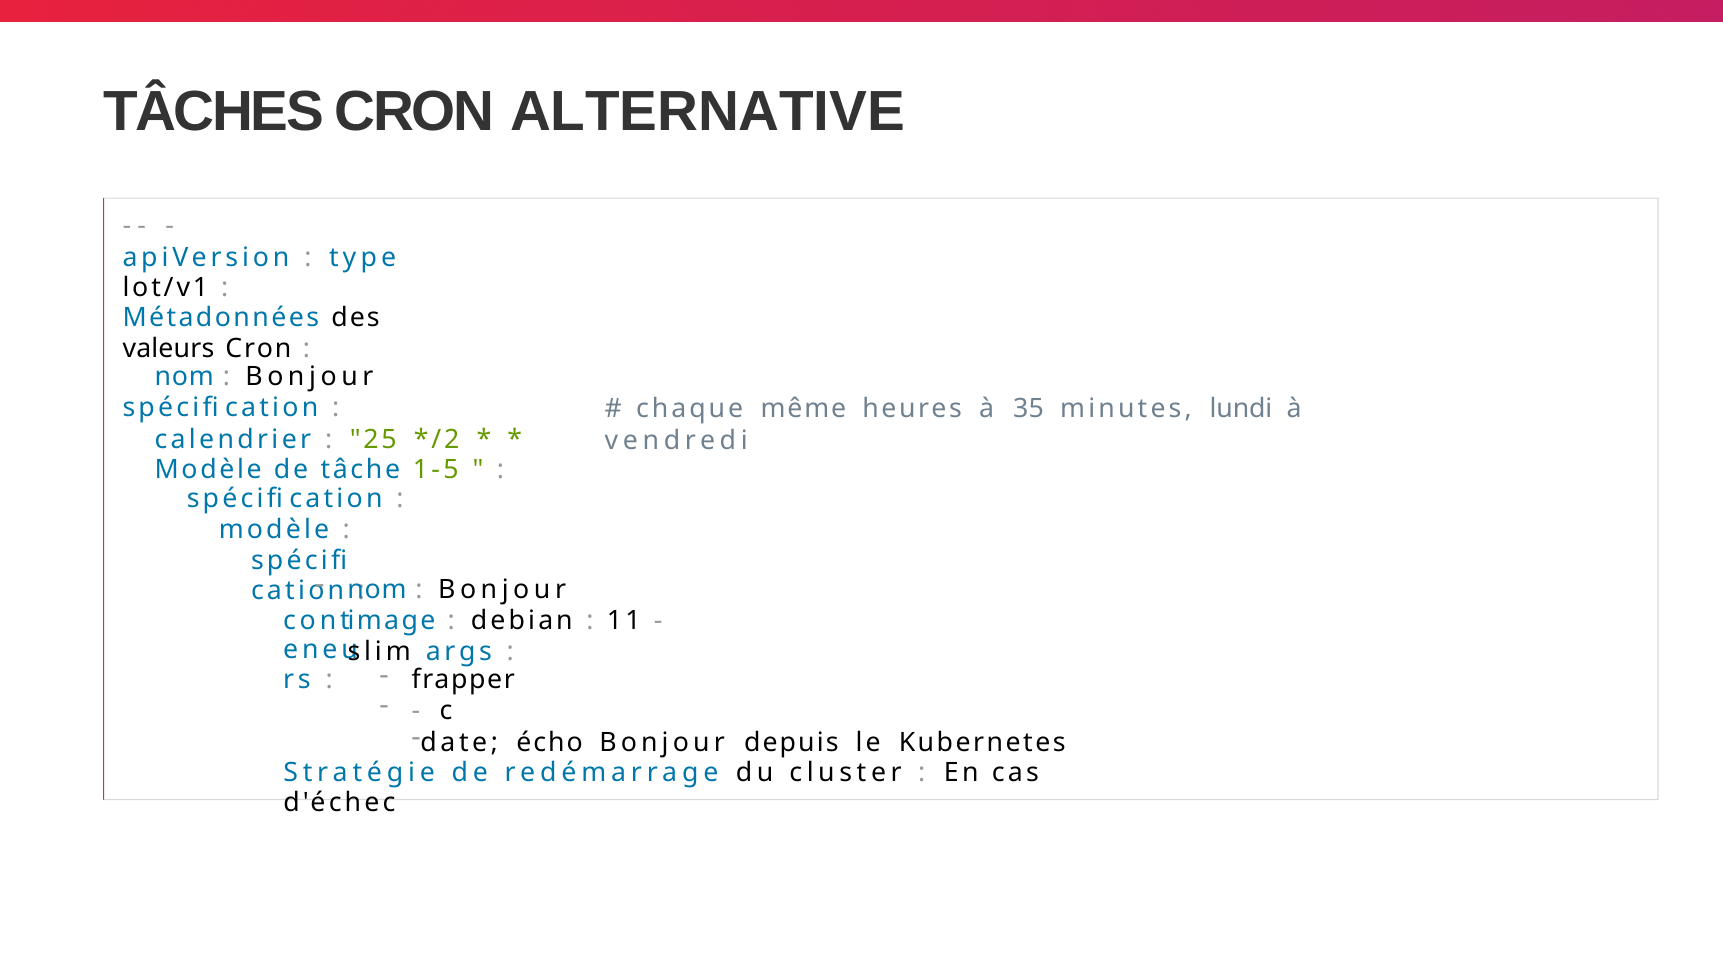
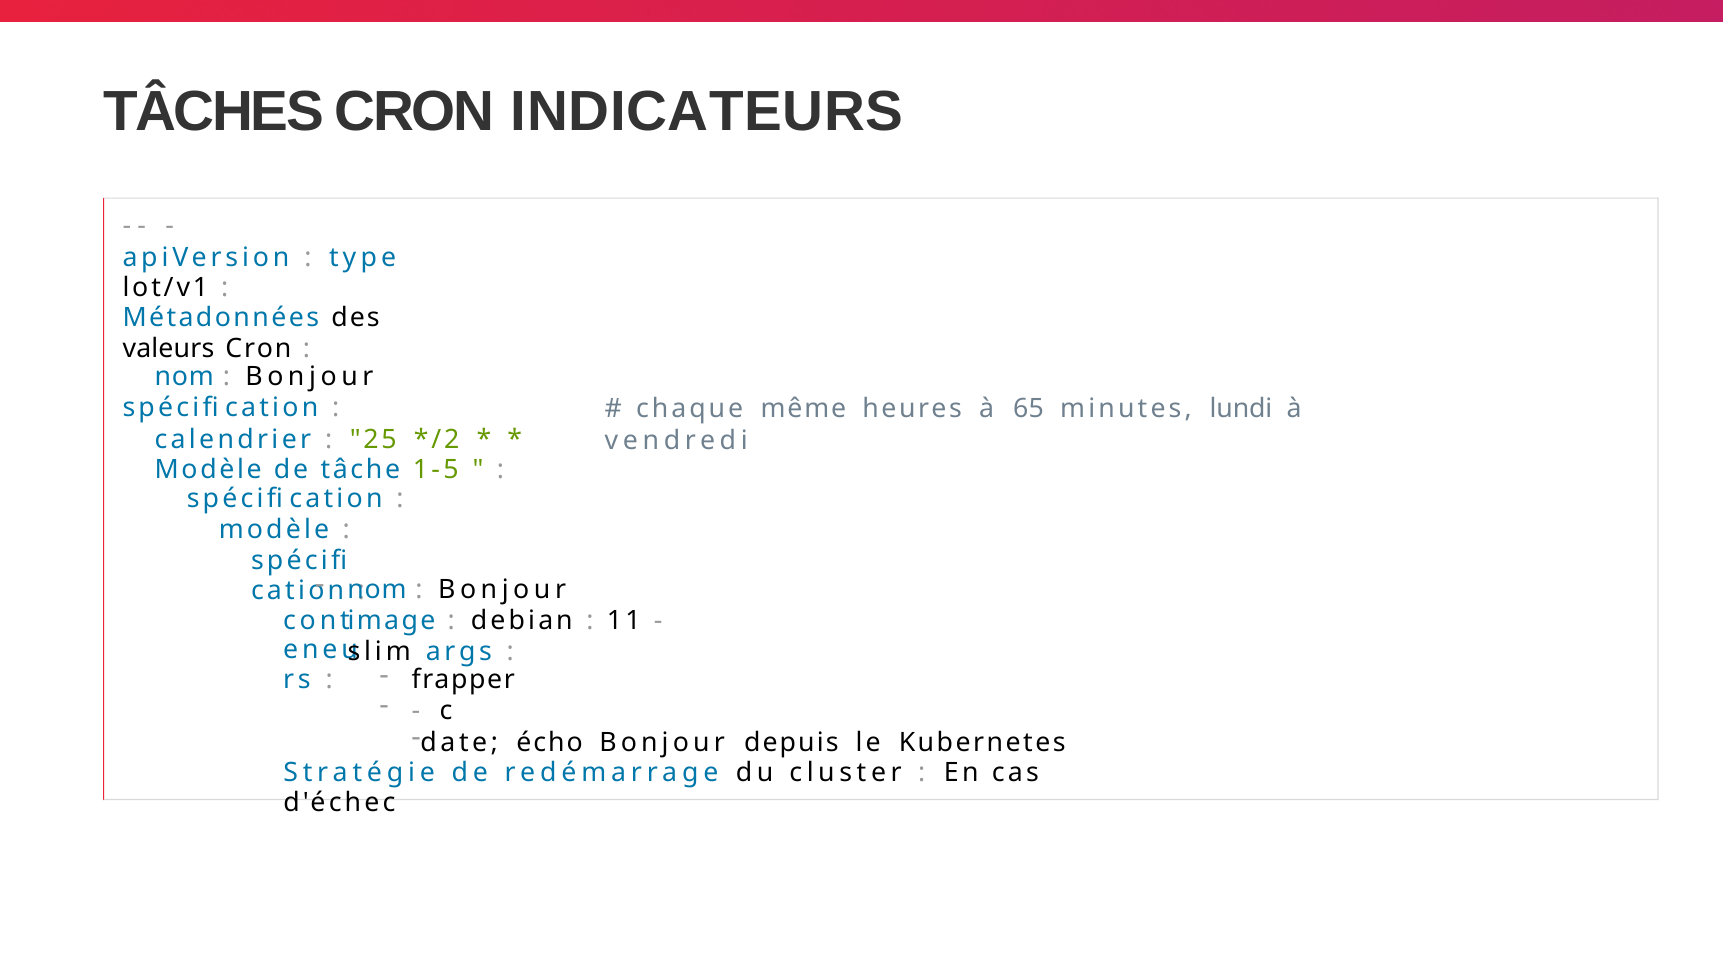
ALTERNATIVE: ALTERNATIVE -> INDICATEURS (707, 112)
35: 35 -> 65 (1029, 409)
